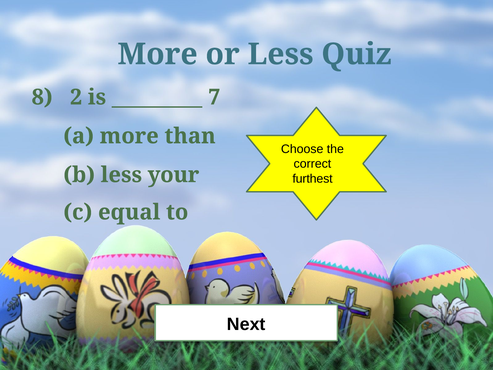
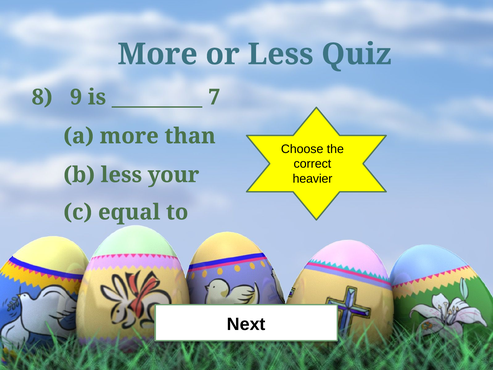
2: 2 -> 9 (76, 97)
furthest: furthest -> heavier (313, 179)
